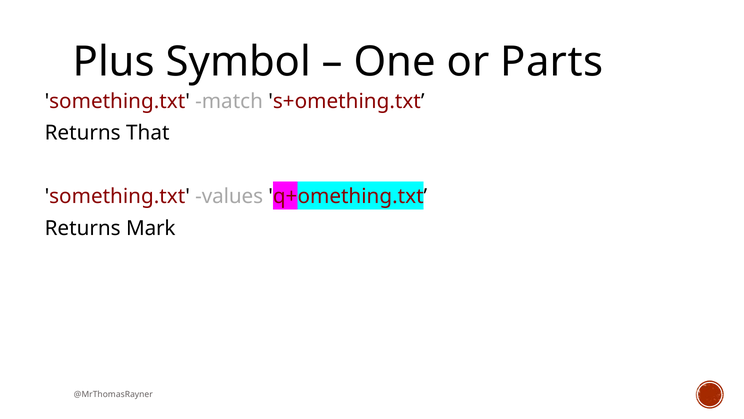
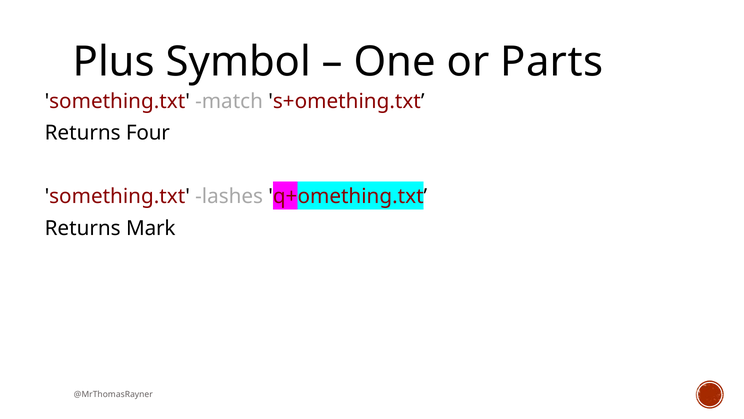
That: That -> Four (148, 133)
values: values -> lashes (229, 196)
